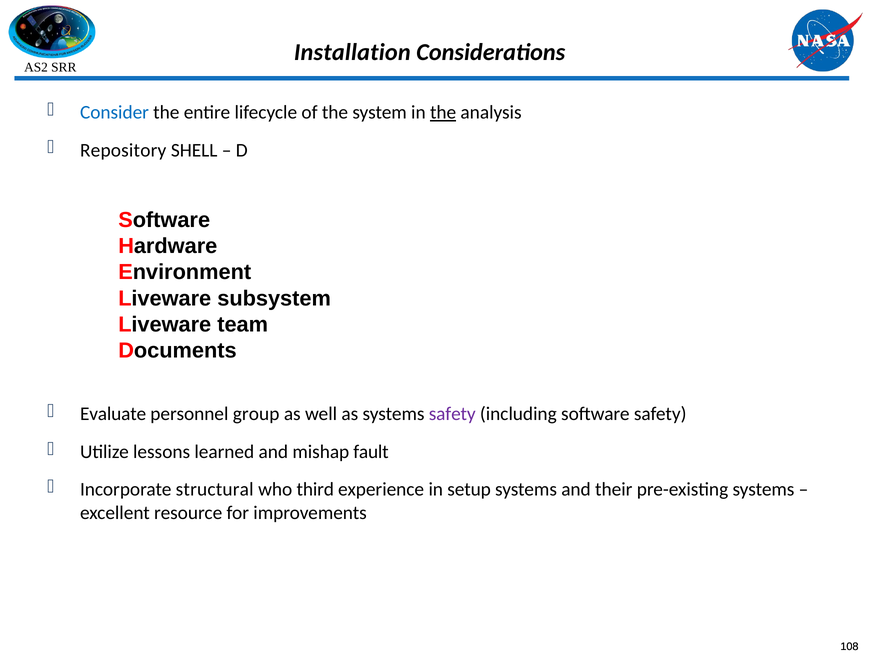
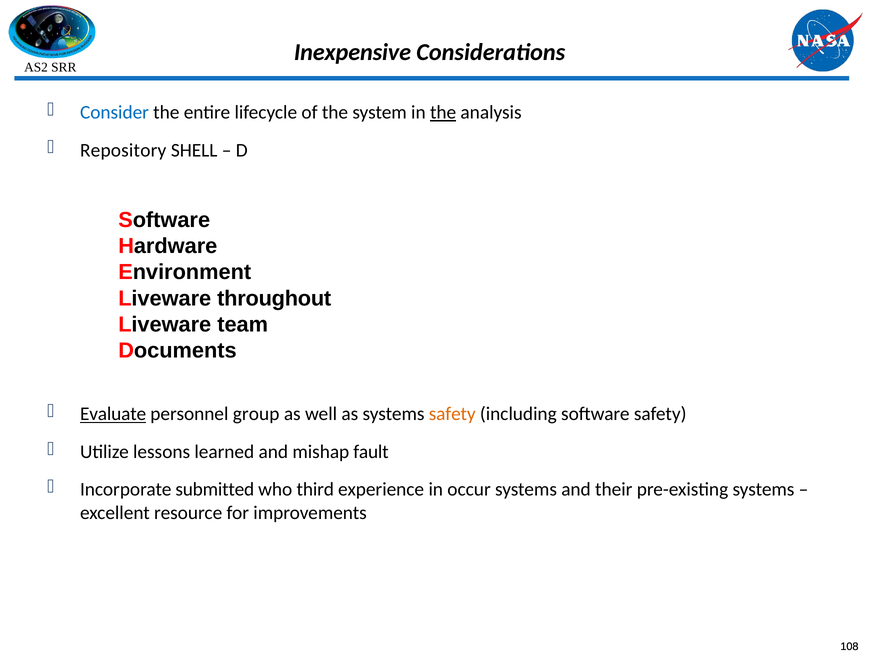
Installation: Installation -> Inexpensive (352, 52)
subsystem: subsystem -> throughout (274, 298)
Evaluate underline: none -> present (113, 414)
safety colour: purple -> orange (452, 414)
structural: structural -> submitted (215, 490)
setup: setup -> occur (469, 490)
